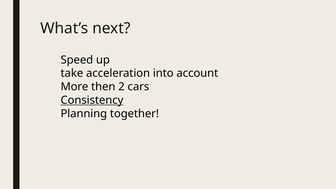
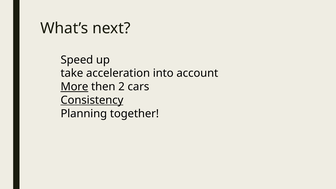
More underline: none -> present (74, 87)
